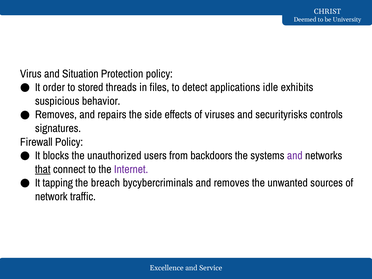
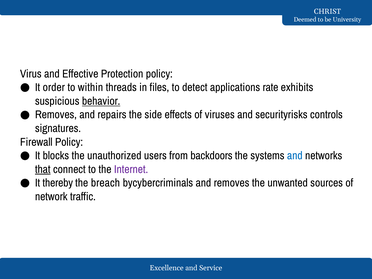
Situation: Situation -> Effective (80, 74)
stored: stored -> within (90, 87)
idle: idle -> rate (270, 87)
behavior underline: none -> present (101, 101)
and colour: purple -> blue (295, 156)
tapping: tapping -> thereby (58, 183)
